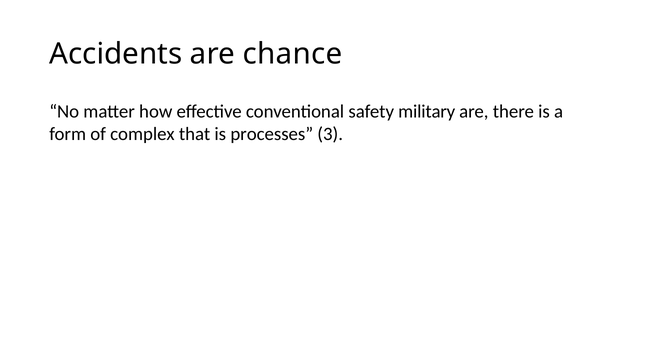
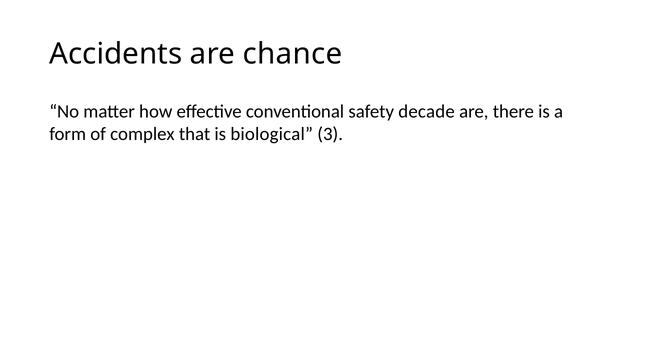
military: military -> decade (427, 112)
processes: processes -> biological (272, 134)
